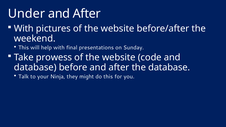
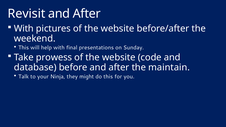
Under: Under -> Revisit (27, 14)
the database: database -> maintain (169, 67)
